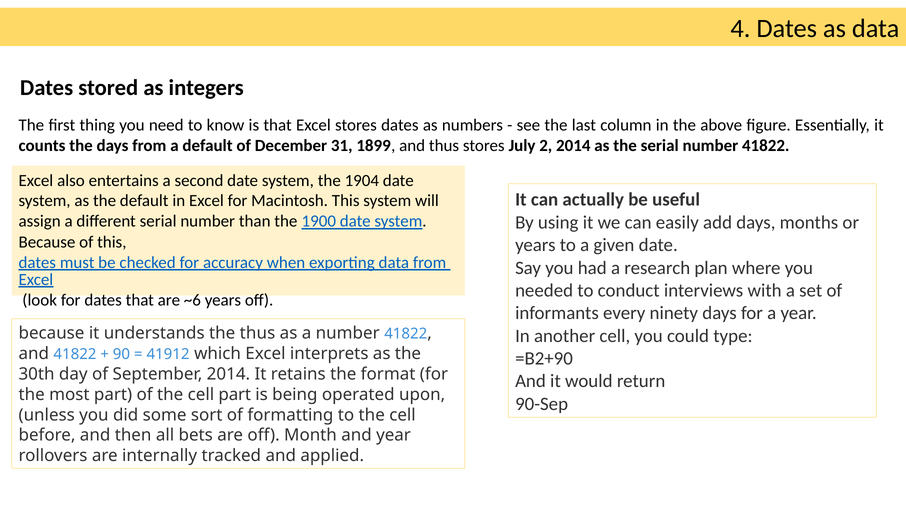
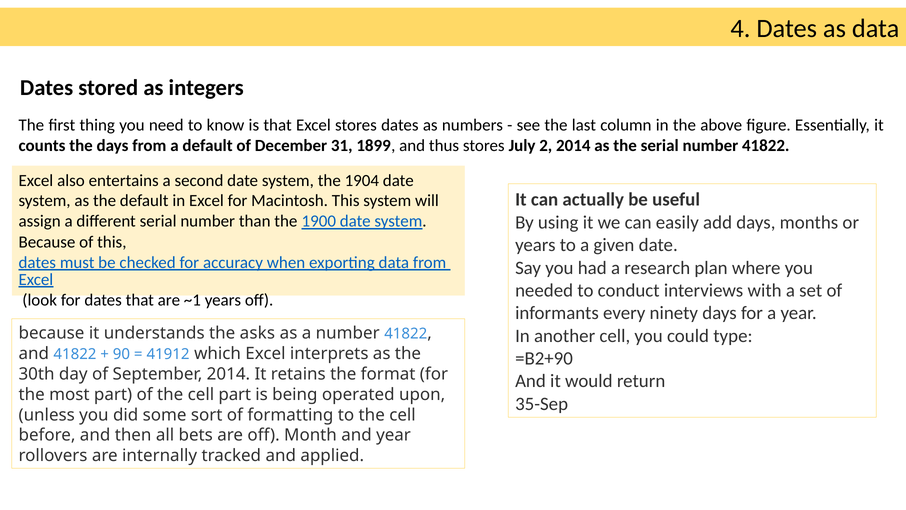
~6: ~6 -> ~1 (192, 300)
the thus: thus -> asks (257, 333)
90-Sep: 90-Sep -> 35-Sep (542, 404)
